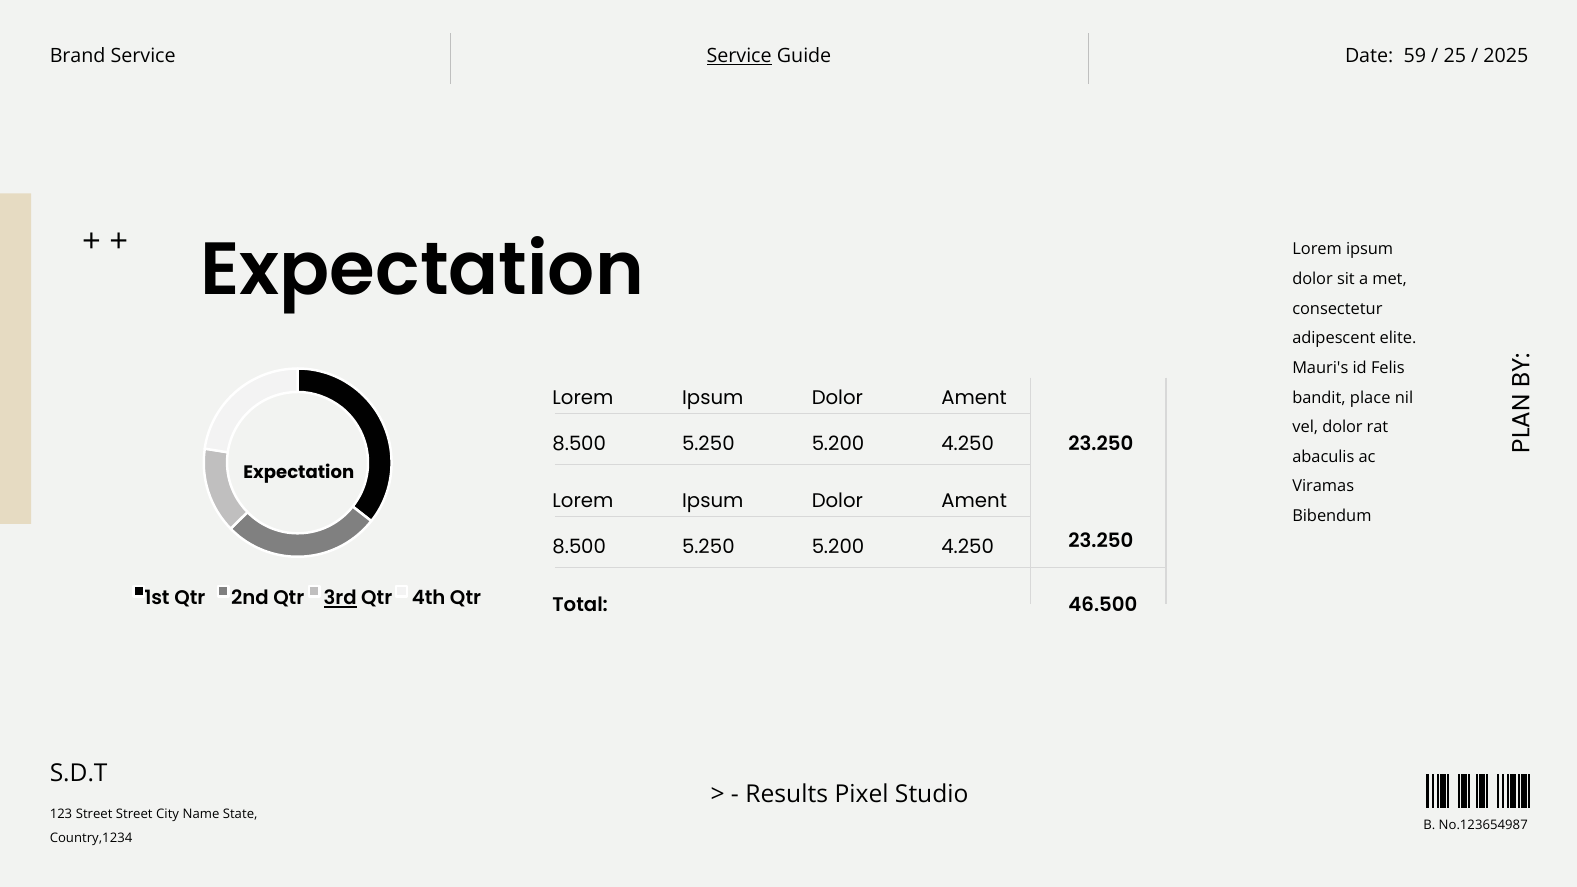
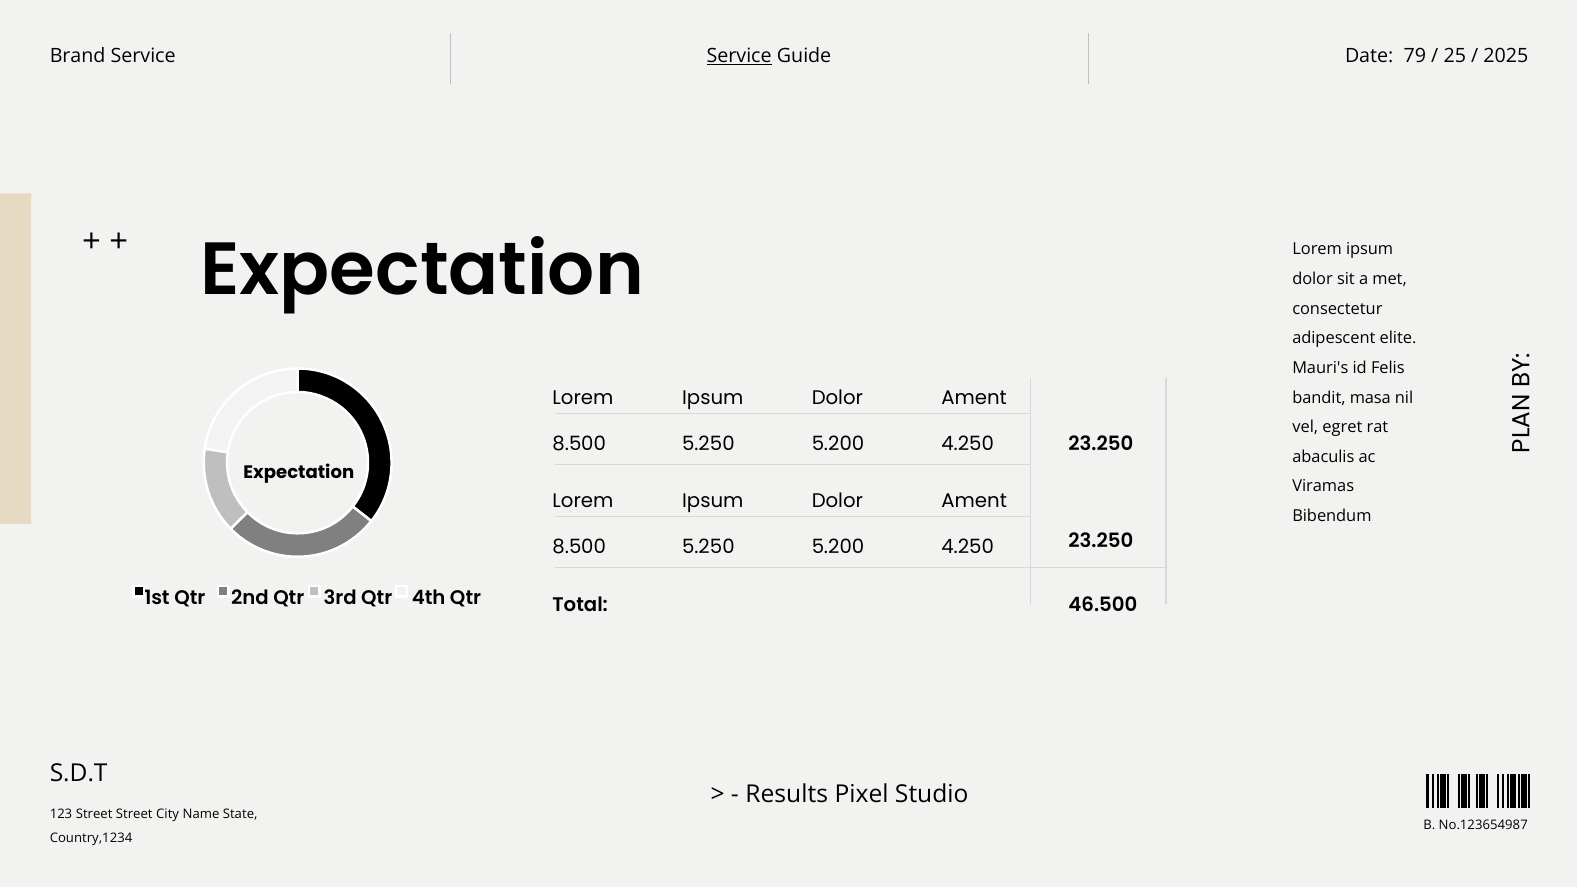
59: 59 -> 79 (1415, 56)
place: place -> masa (1370, 398)
vel dolor: dolor -> egret (1342, 427)
3rd underline: present -> none (340, 599)
